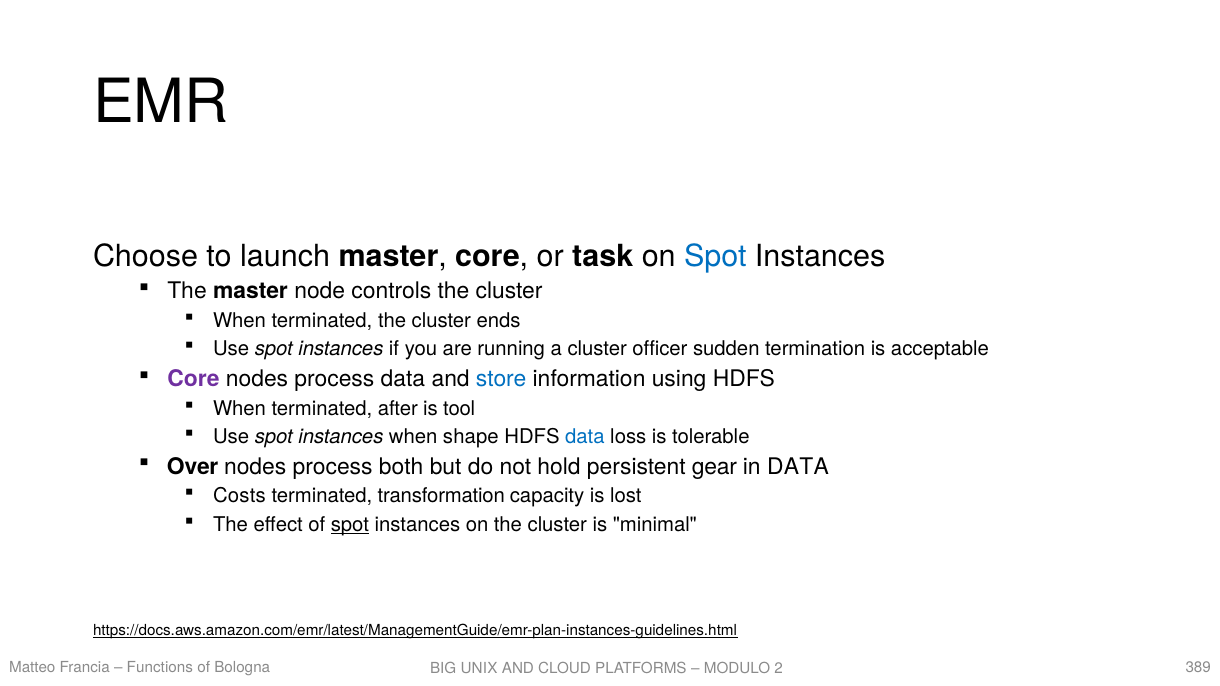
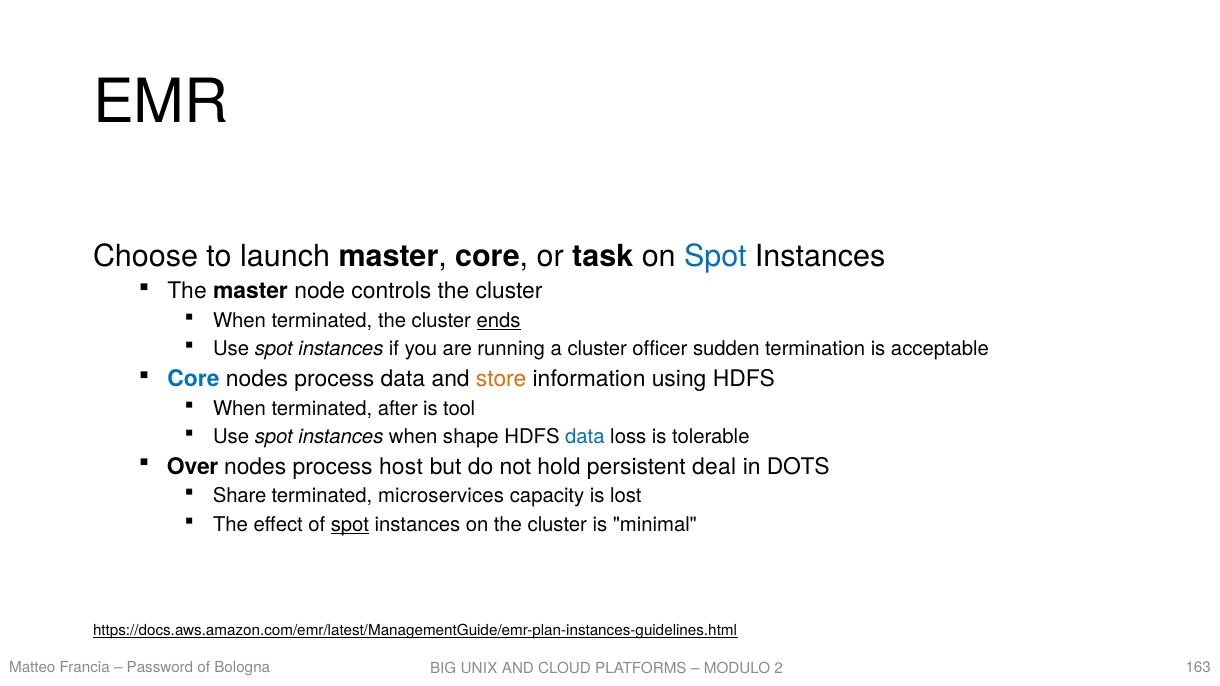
ends underline: none -> present (499, 321)
Core colour: purple -> blue (193, 379)
store colour: blue -> orange (501, 379)
both: both -> host (401, 467)
gear: gear -> deal (714, 467)
in DATA: DATA -> DOTS (798, 467)
Costs: Costs -> Share (240, 496)
transformation: transformation -> microservices (441, 496)
Functions: Functions -> Password (160, 667)
389: 389 -> 163 (1198, 667)
